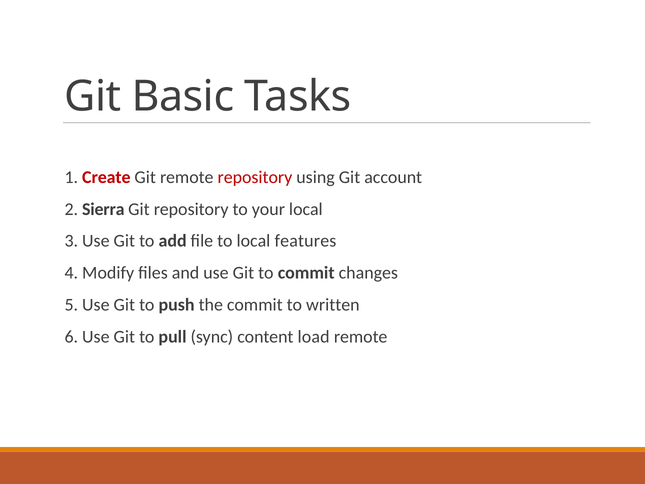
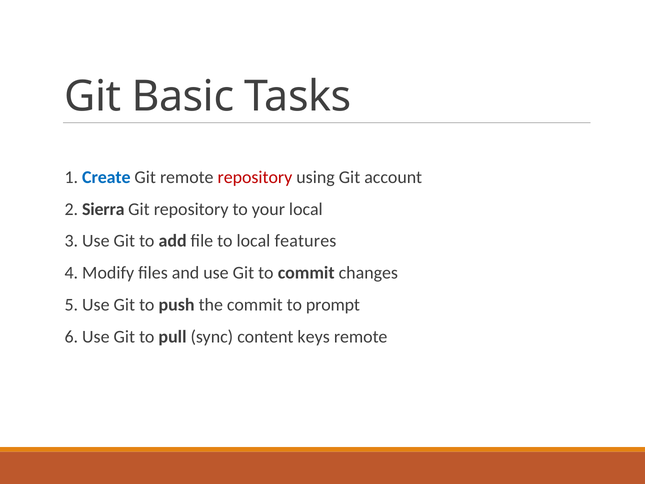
Create colour: red -> blue (106, 177)
written: written -> prompt (333, 305)
load: load -> keys (314, 337)
